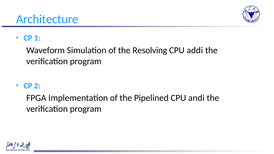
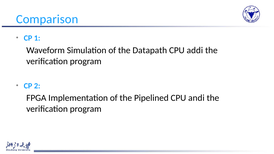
Architecture: Architecture -> Comparison (47, 19)
Resolving: Resolving -> Datapath (150, 50)
